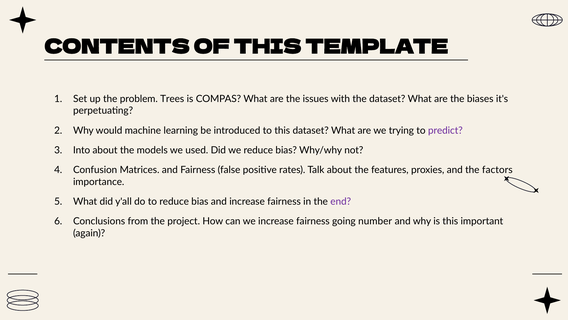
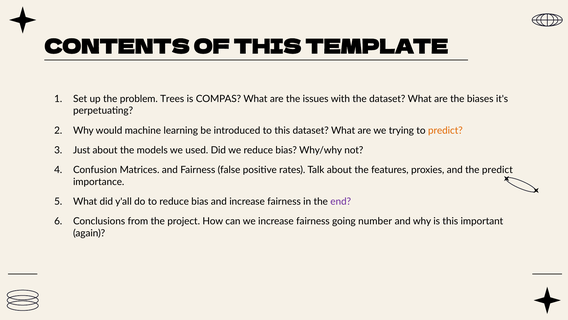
predict colour: purple -> orange (445, 130)
Into: Into -> Just (82, 150)
the factors: factors -> predict (497, 170)
